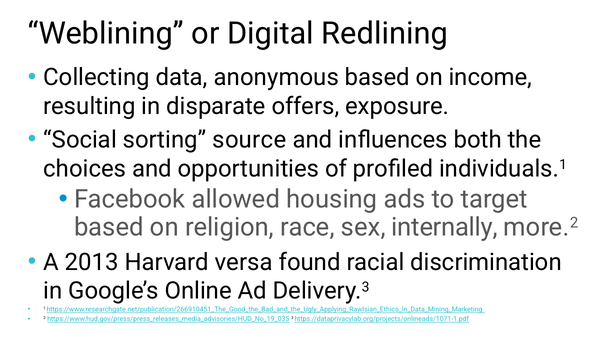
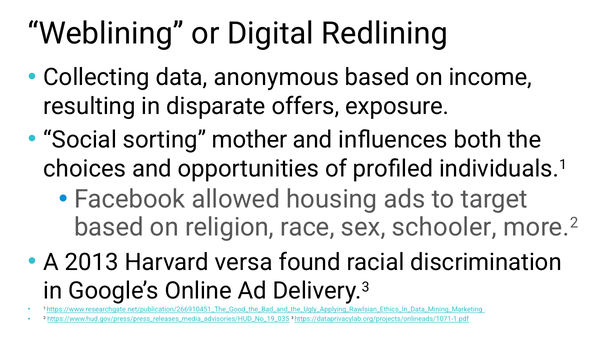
source: source -> mother (250, 140)
internally: internally -> schooler (444, 227)
